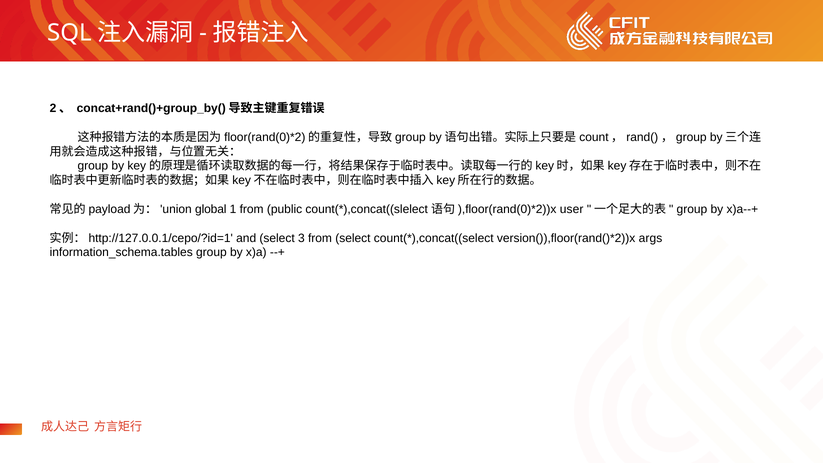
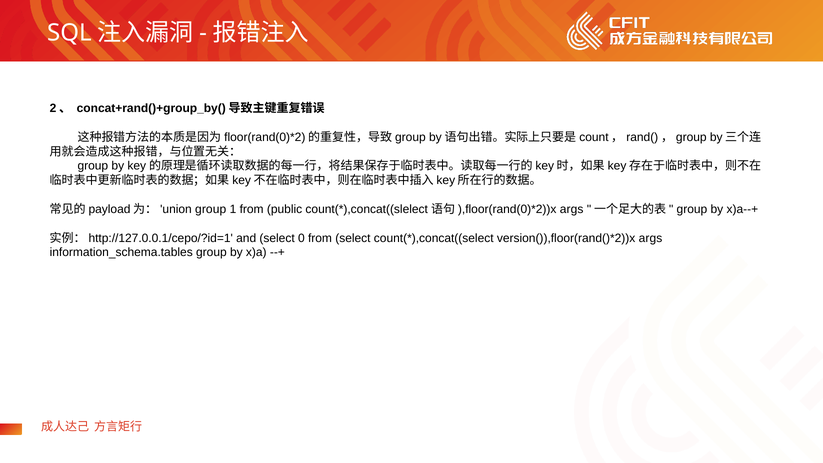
global: global -> group (211, 209)
user: user -> args (572, 209)
3: 3 -> 0 (301, 238)
